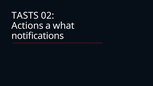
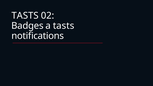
Actions: Actions -> Badges (27, 26)
a what: what -> tasts (64, 26)
